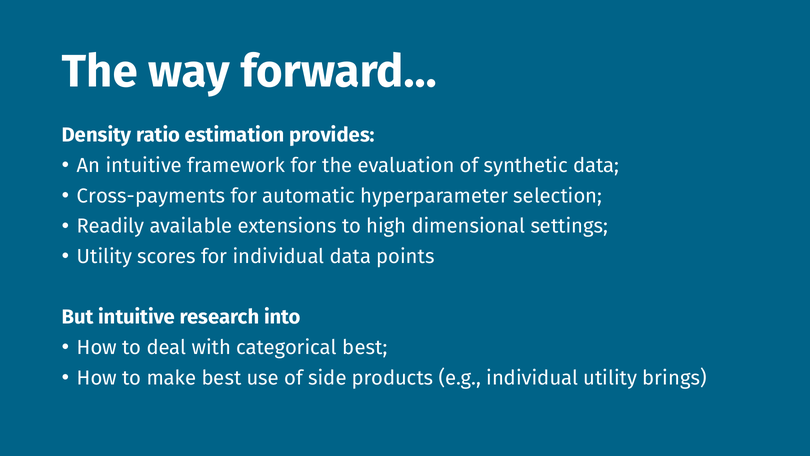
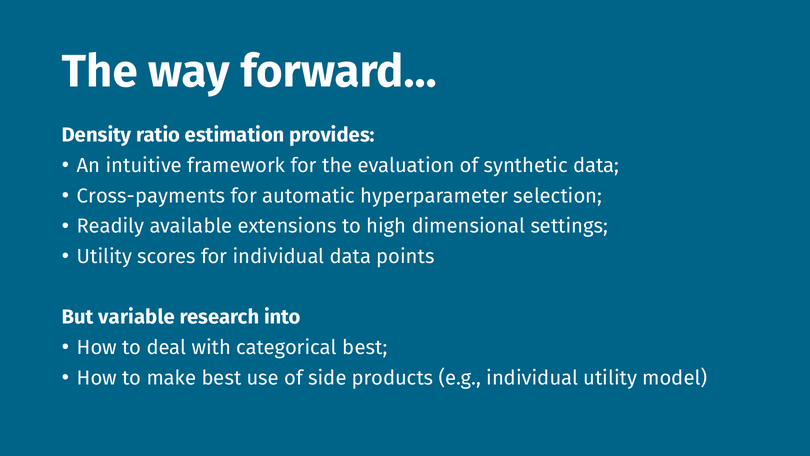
But intuitive: intuitive -> variable (137, 317)
brings: brings -> model (675, 378)
